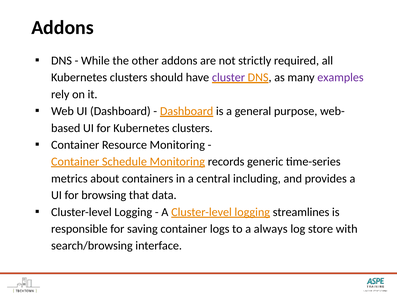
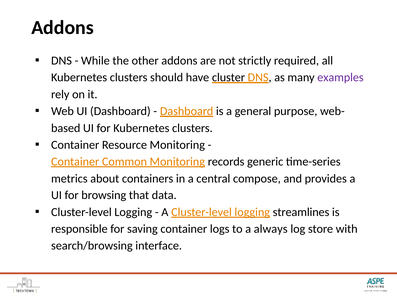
cluster colour: purple -> black (228, 77)
Schedule: Schedule -> Common (124, 161)
including: including -> compose (257, 178)
